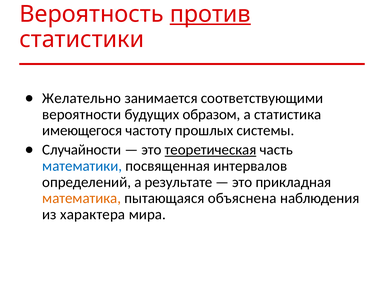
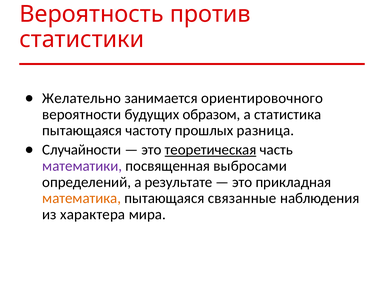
против underline: present -> none (210, 14)
соответствующими: соответствующими -> ориентировочного (262, 98)
имеющегося: имеющегося -> пытающаяся (82, 130)
системы: системы -> разница (265, 130)
математики colour: blue -> purple (82, 166)
интервалов: интервалов -> выбросами (250, 166)
объяснена: объяснена -> связанные (242, 198)
